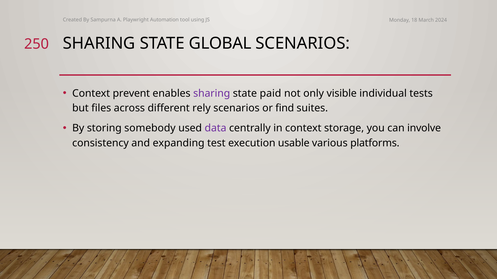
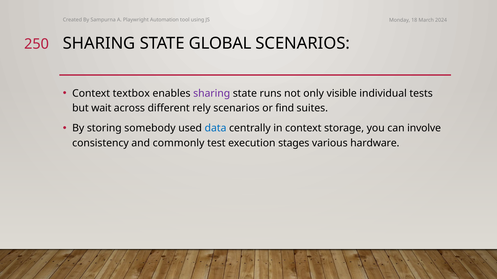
prevent: prevent -> textbox (131, 93)
paid: paid -> runs (271, 93)
files: files -> wait (101, 108)
data colour: purple -> blue (216, 128)
expanding: expanding -> commonly (179, 143)
usable: usable -> stages (294, 143)
platforms: platforms -> hardware (375, 143)
